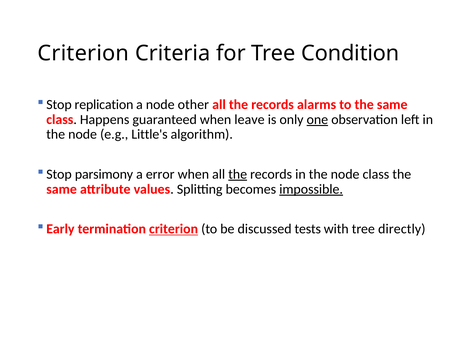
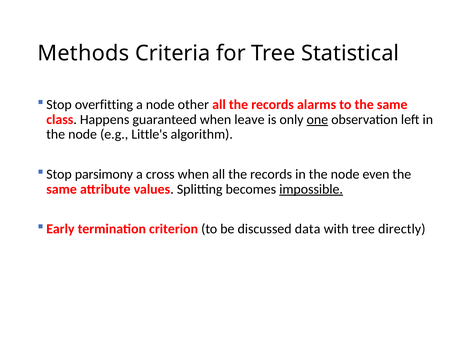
Criterion: Criterion -> Methods (83, 53)
Condition: Condition -> Statistical (350, 53)
replication: replication -> overfitting (104, 105)
error: error -> cross (160, 174)
the underline: present -> none (238, 174)
node class: class -> even (376, 174)
criterion underline: present -> none (174, 229)
tests: tests -> data (308, 229)
